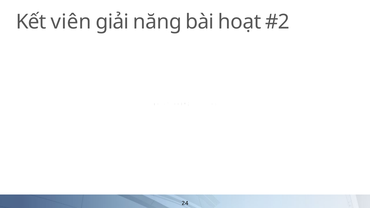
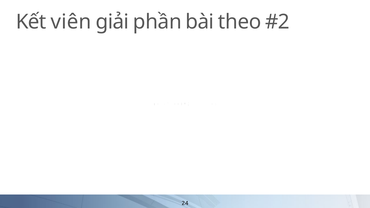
năng: năng -> phần (157, 22)
hoạt: hoạt -> theo (240, 22)
